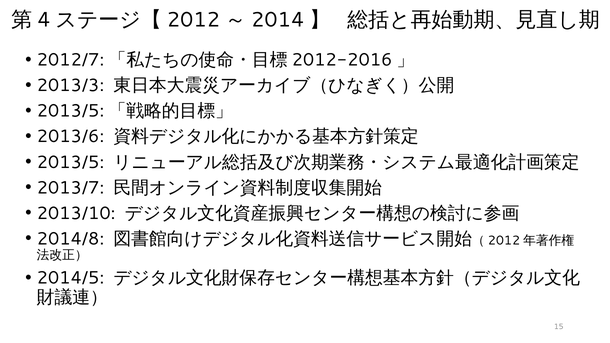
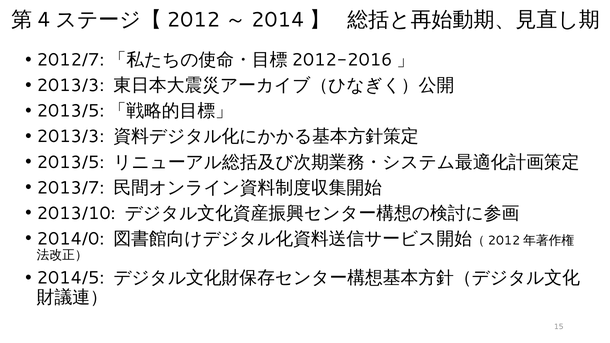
2013/6: 2013/6 -> 2013/3 (71, 137)
2014/8: 2014/8 -> 2014/0 (71, 239)
